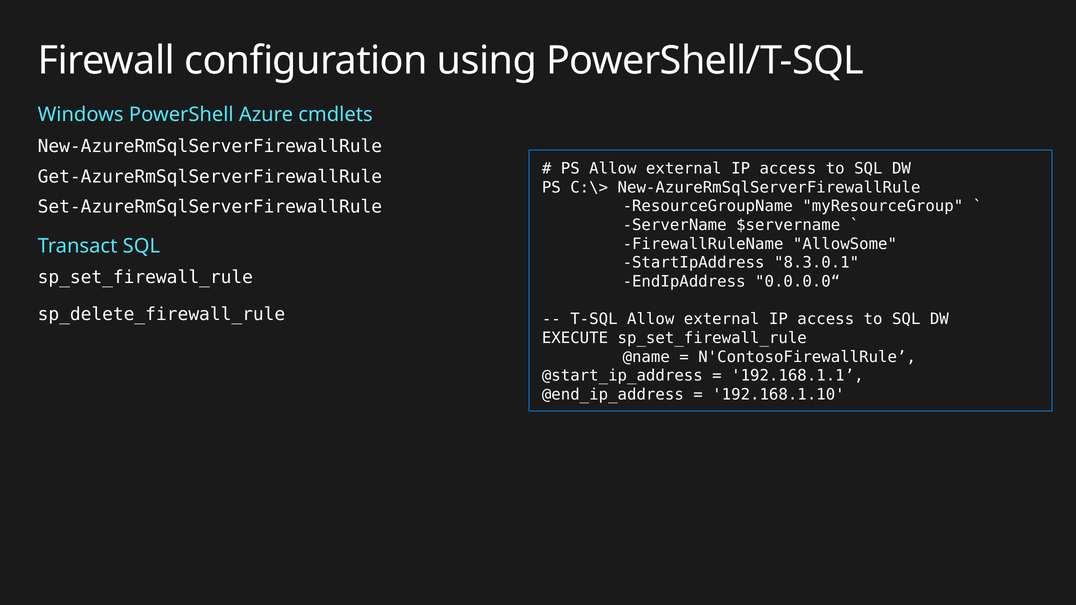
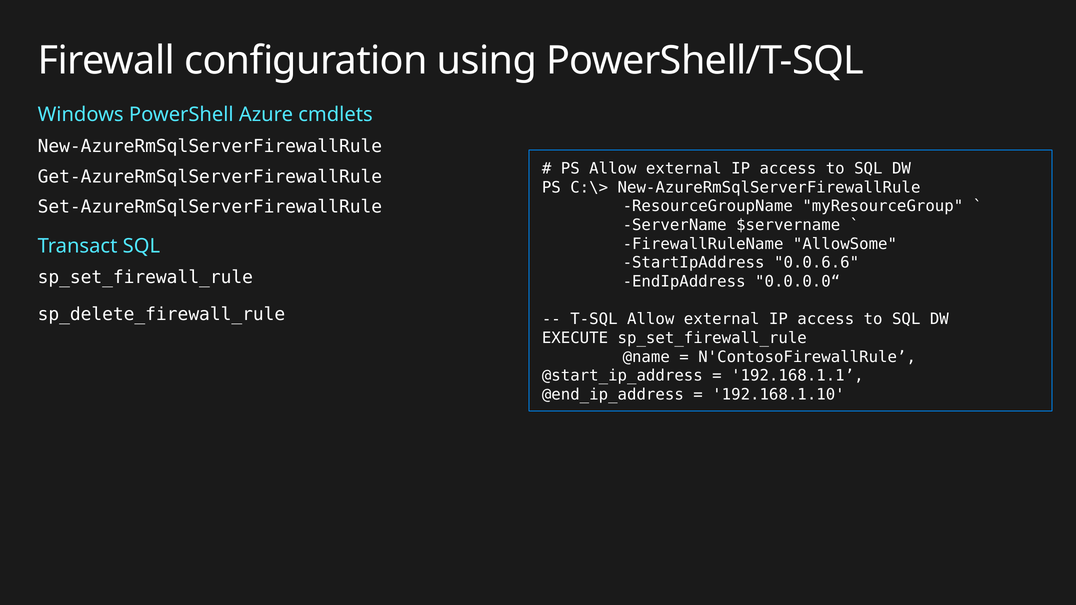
8.3.0.1: 8.3.0.1 -> 0.0.6.6 (817, 263)
